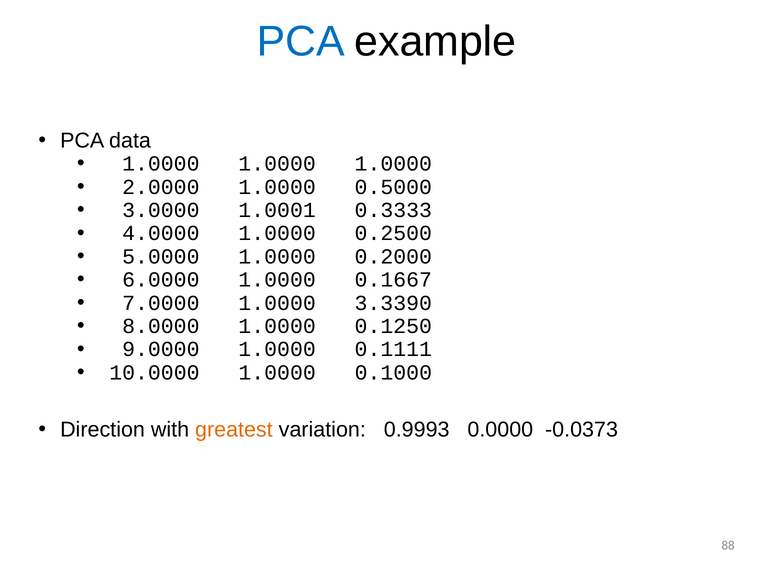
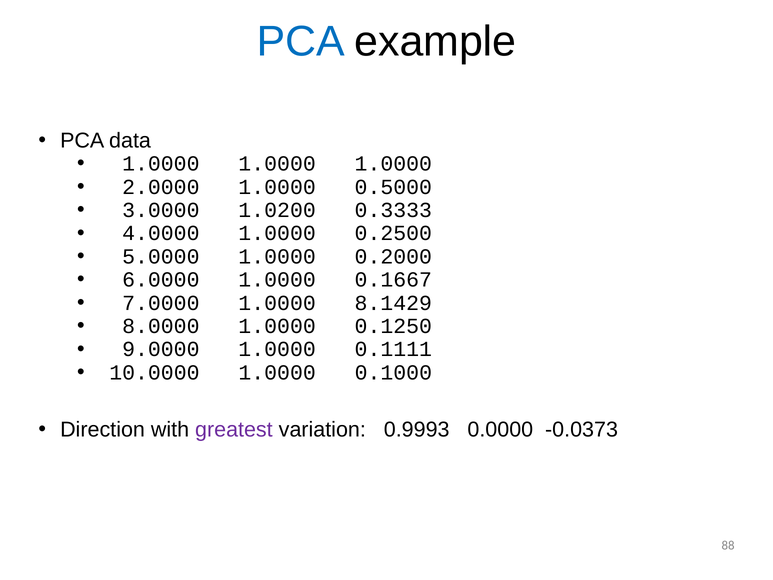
1.0001: 1.0001 -> 1.0200 (277, 210)
3.3390: 3.3390 -> 8.1429 (393, 303)
greatest colour: orange -> purple (234, 430)
